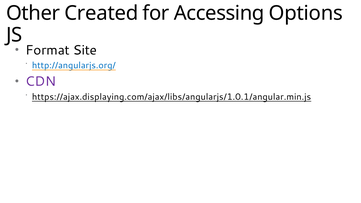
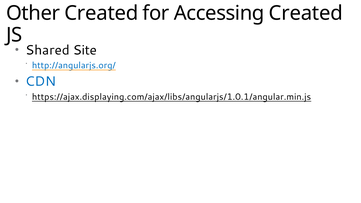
Accessing Options: Options -> Created (306, 13)
Format: Format -> Shared (48, 50)
CDN colour: purple -> blue (41, 82)
